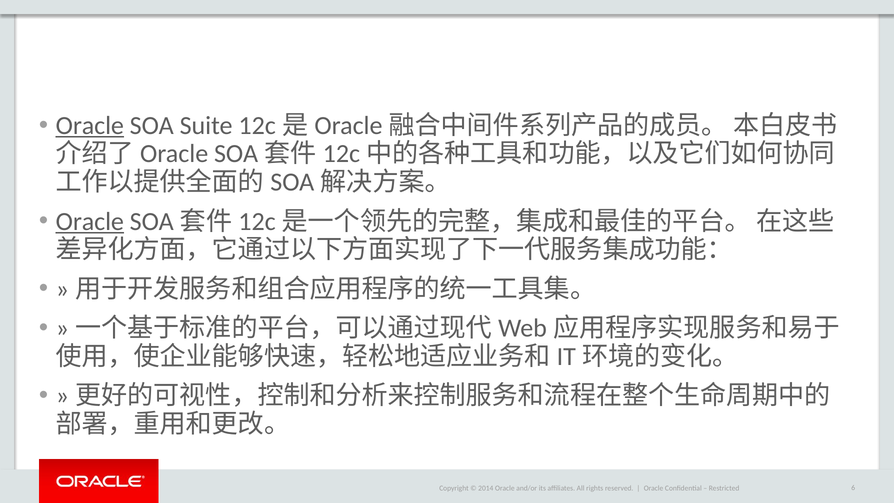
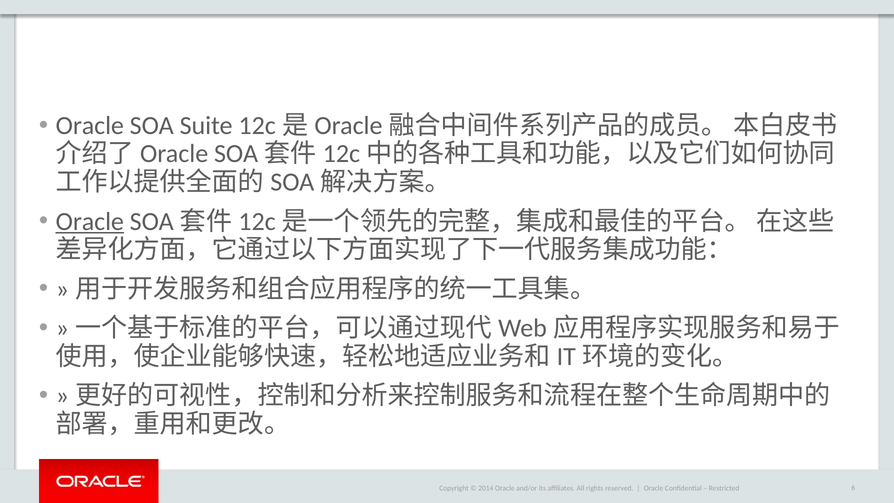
Oracle underline: present -> none (90, 126)
